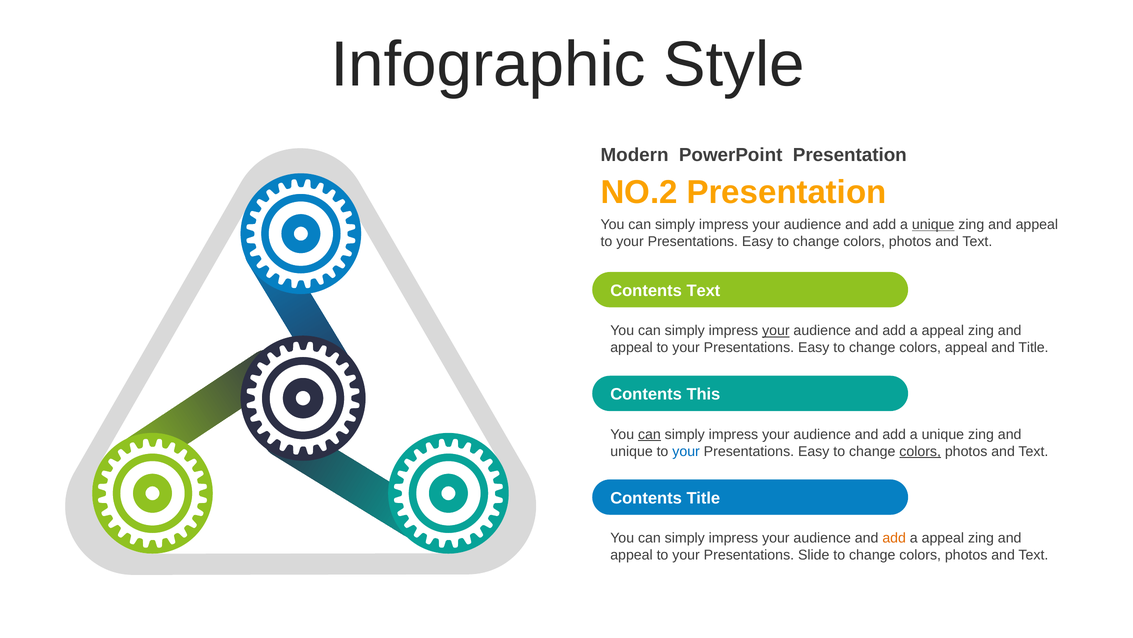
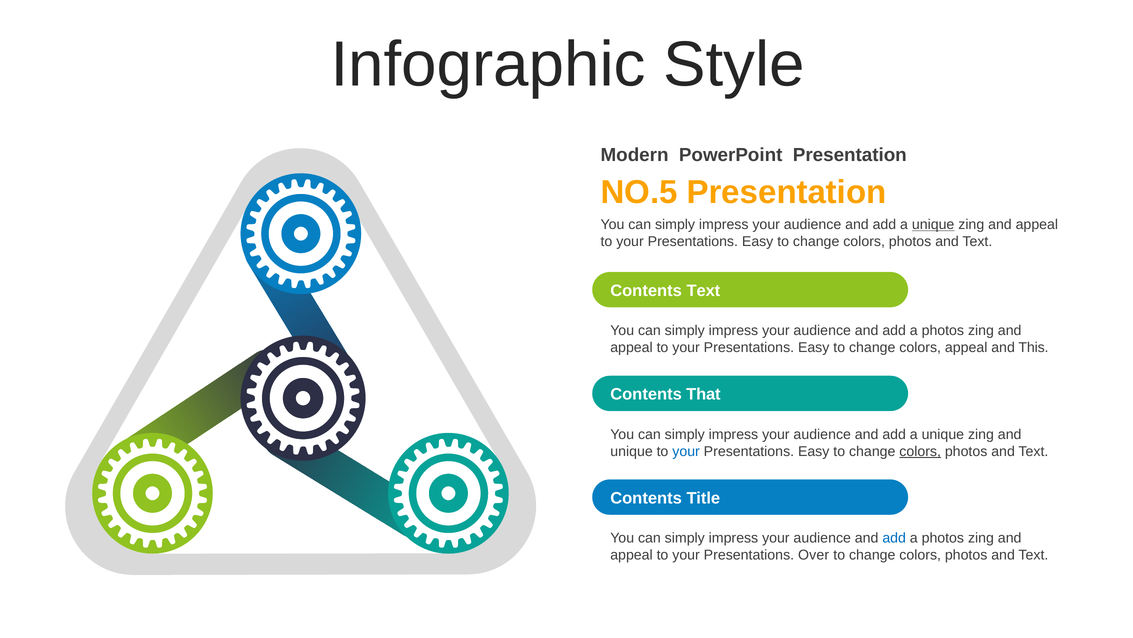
NO.2: NO.2 -> NO.5 (639, 192)
your underline: present -> none (776, 330)
appeal: appeal -> photos (943, 330)
and Title: Title -> This (1034, 347)
This: This -> That (703, 394)
can underline: present -> none (649, 434)
add colour: orange -> blue (894, 538)
appeal: appeal -> photos (943, 538)
Slide: Slide -> Over (814, 555)
